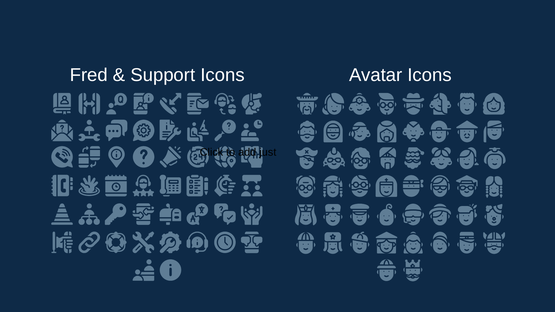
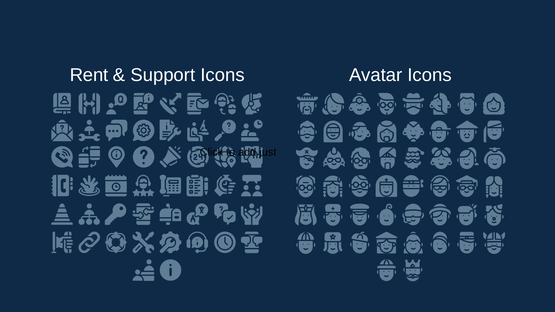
Fred: Fred -> Rent (89, 75)
